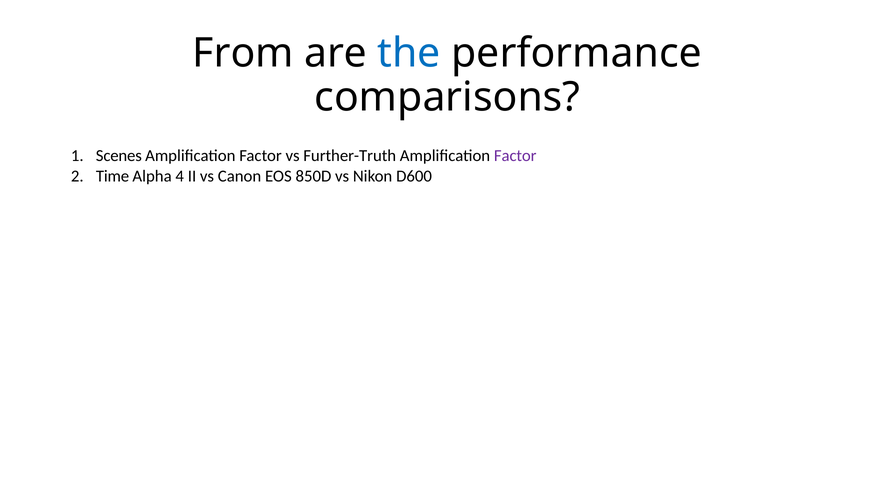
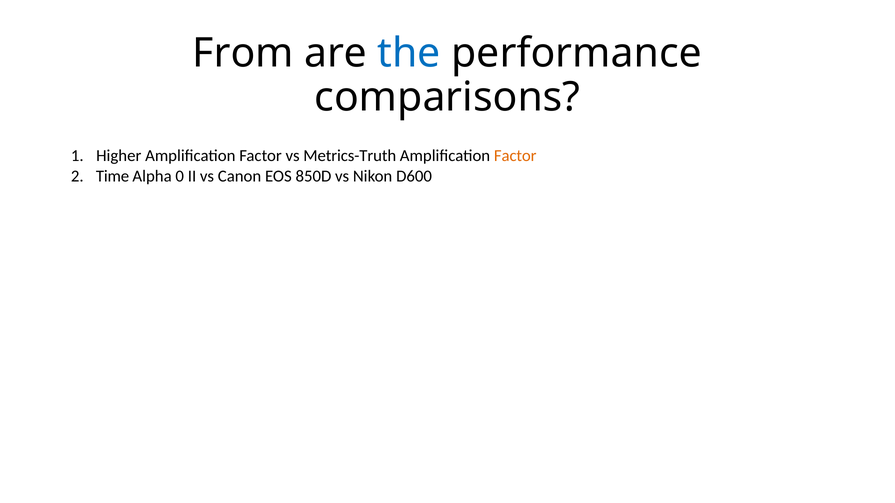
Scenes: Scenes -> Higher (119, 156)
Further-Truth: Further-Truth -> Metrics-Truth (350, 156)
Factor colour: purple -> orange (515, 156)
4: 4 -> 0 (180, 176)
